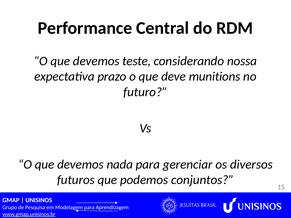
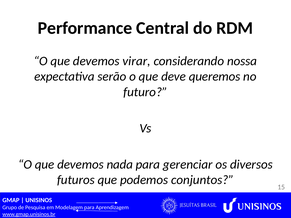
teste: teste -> virar (137, 61)
prazo: prazo -> serão (112, 77)
munitions: munitions -> queremos (215, 77)
